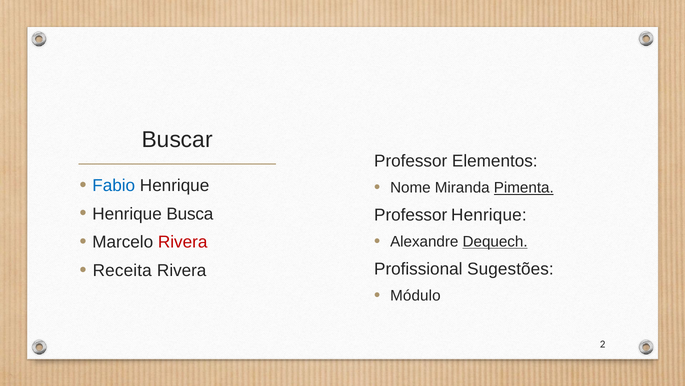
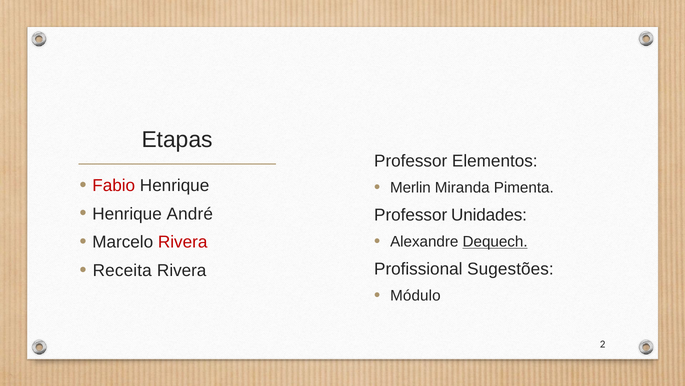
Buscar: Buscar -> Etapas (177, 140)
Fabio colour: blue -> red (114, 185)
Nome: Nome -> Merlin (410, 187)
Pimenta underline: present -> none (524, 187)
Busca: Busca -> André (190, 213)
Professor Henrique: Henrique -> Unidades (489, 215)
